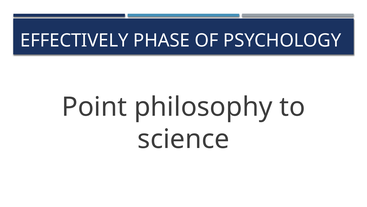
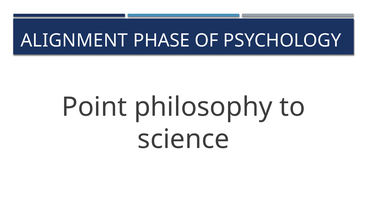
EFFECTIVELY: EFFECTIVELY -> ALIGNMENT (74, 41)
